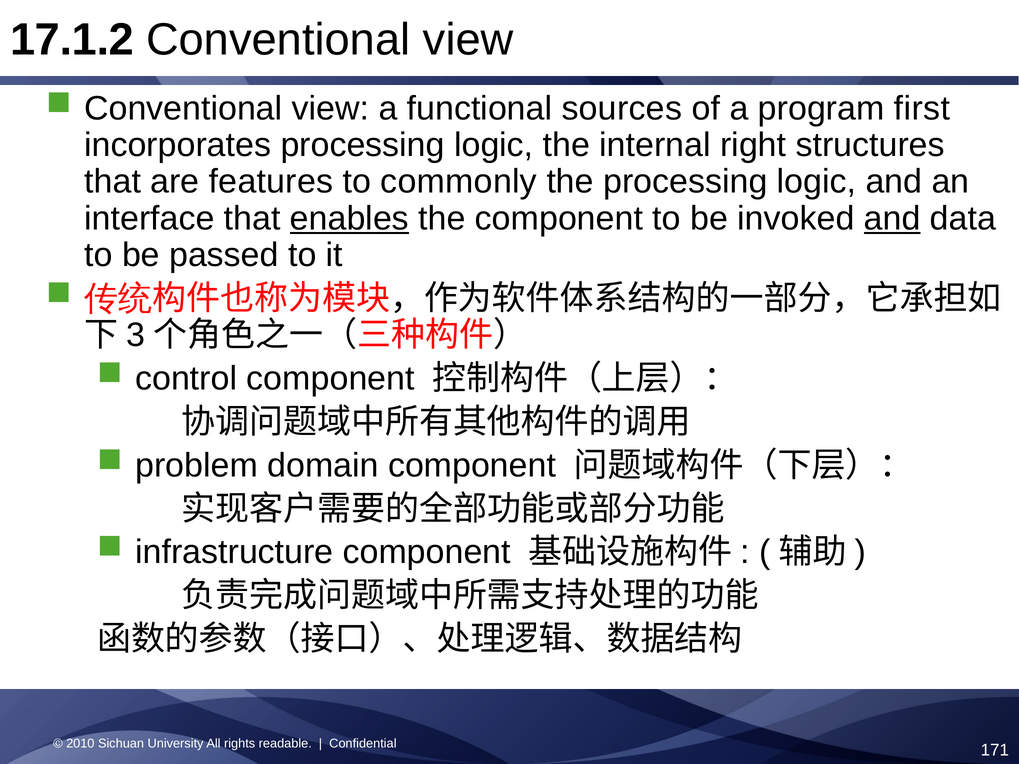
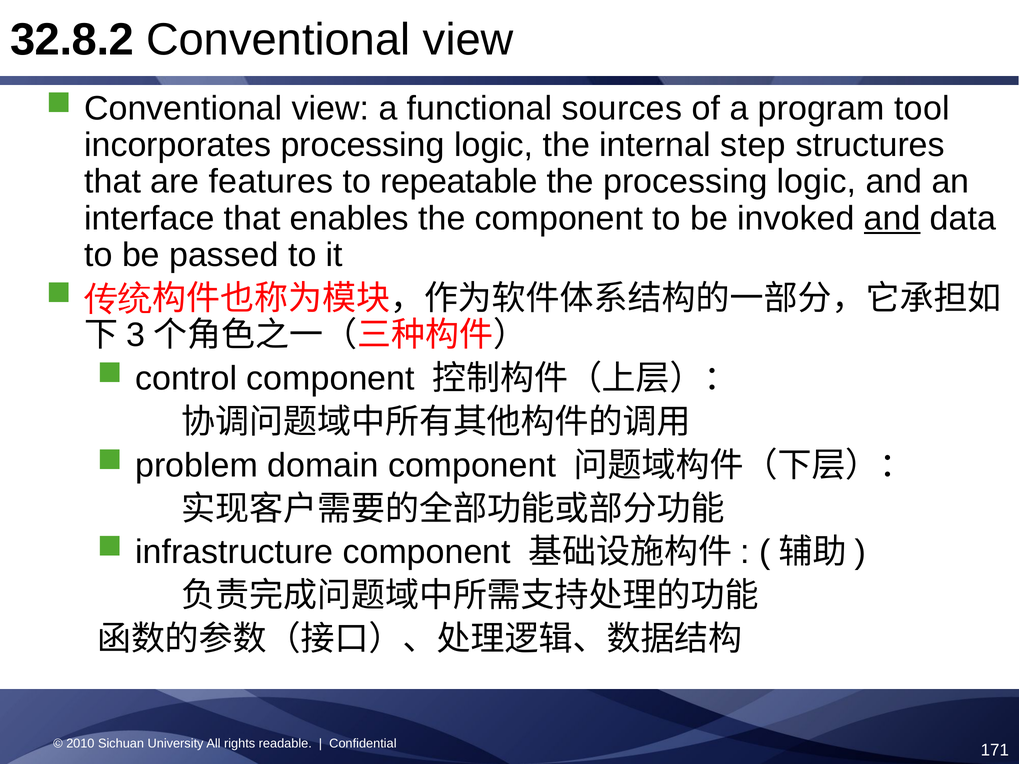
17.1.2: 17.1.2 -> 32.8.2 (72, 40)
first: first -> tool (922, 108)
right: right -> step (753, 145)
commonly: commonly -> repeatable (459, 182)
enables underline: present -> none (349, 218)
